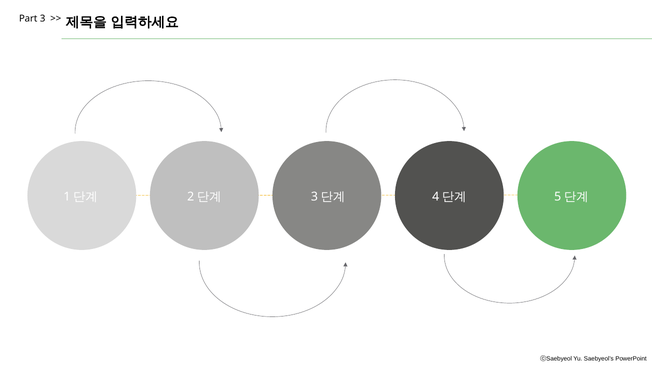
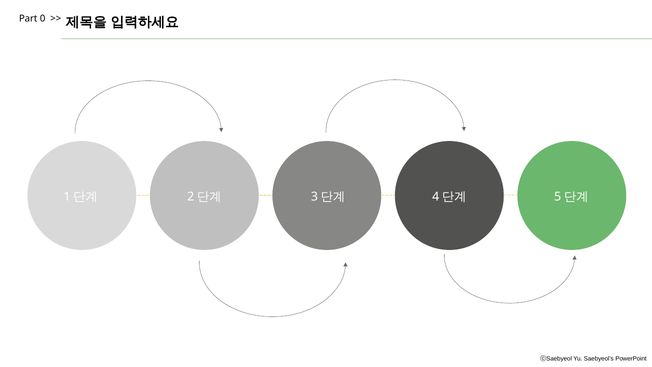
3: 3 -> 0 (43, 19)
